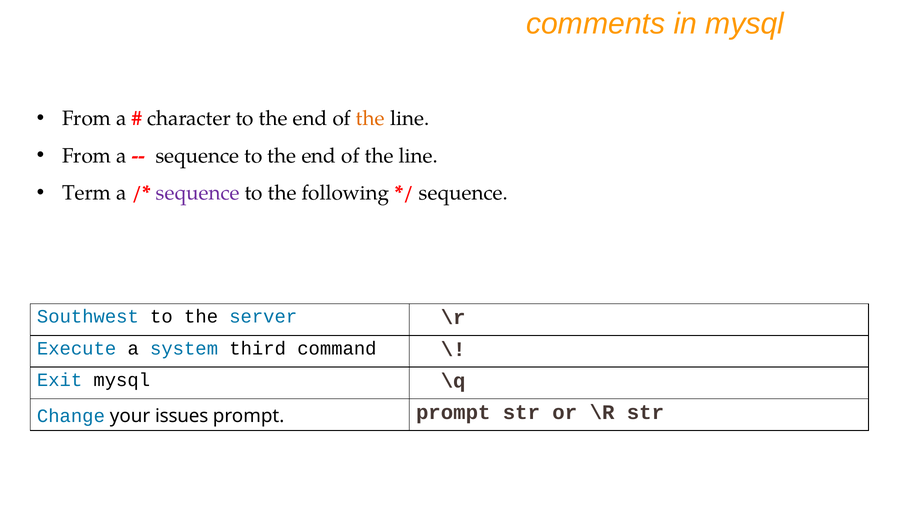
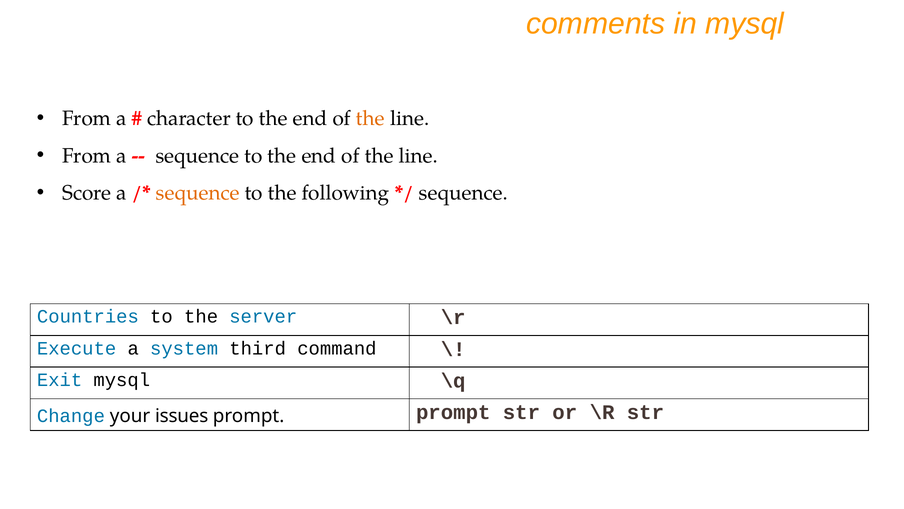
Term: Term -> Score (87, 193)
sequence colour: purple -> orange (198, 193)
Southwest: Southwest -> Countries (88, 316)
